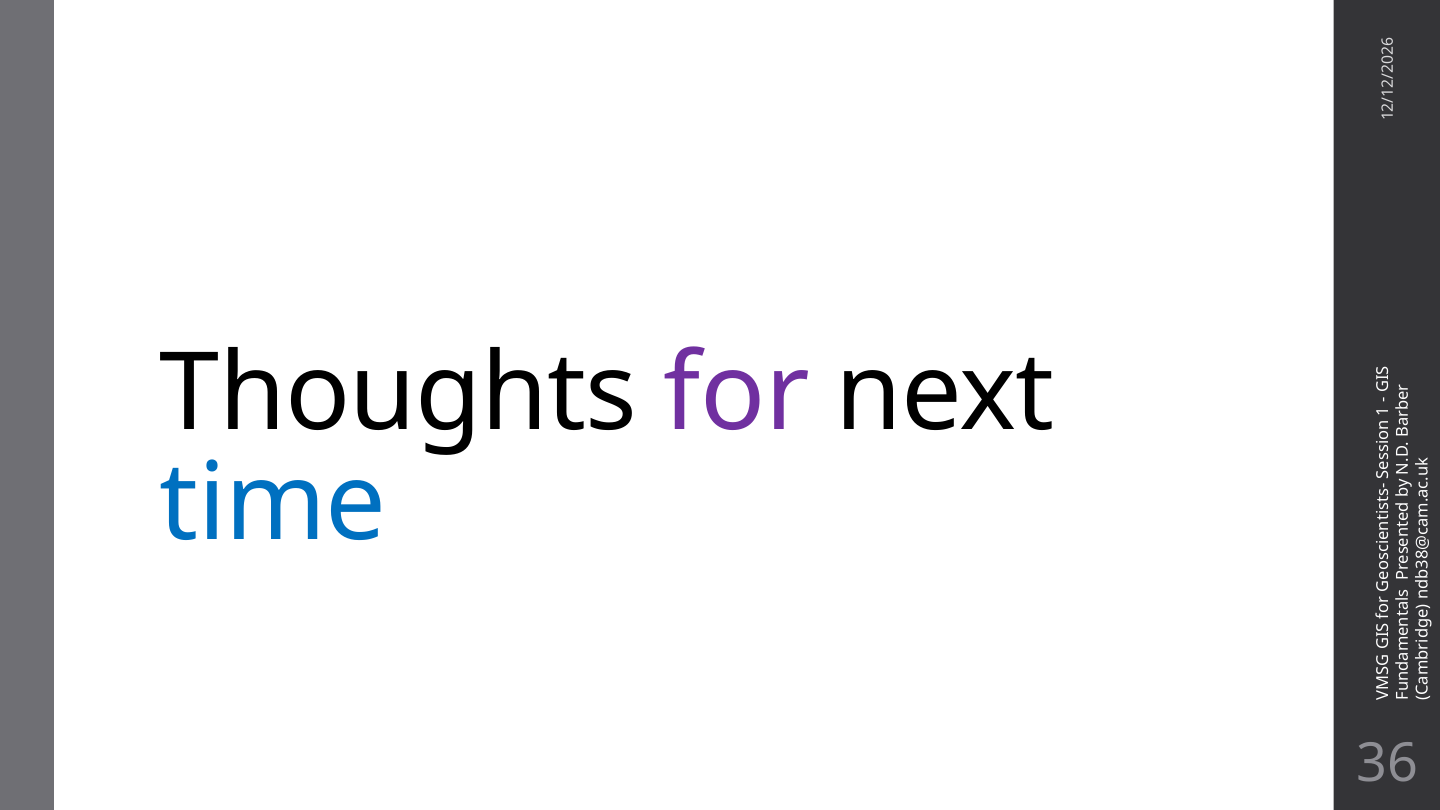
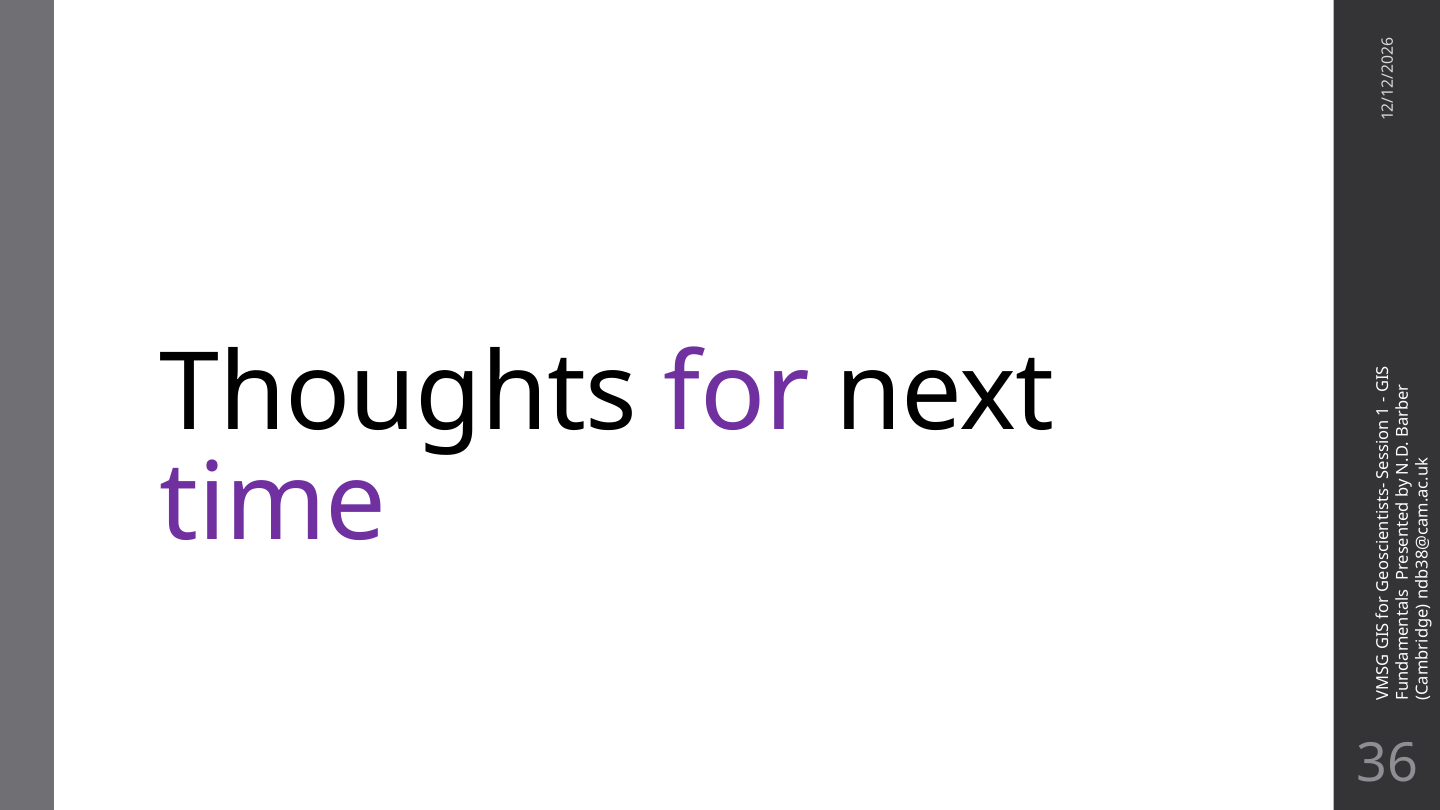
time colour: blue -> purple (273, 504)
